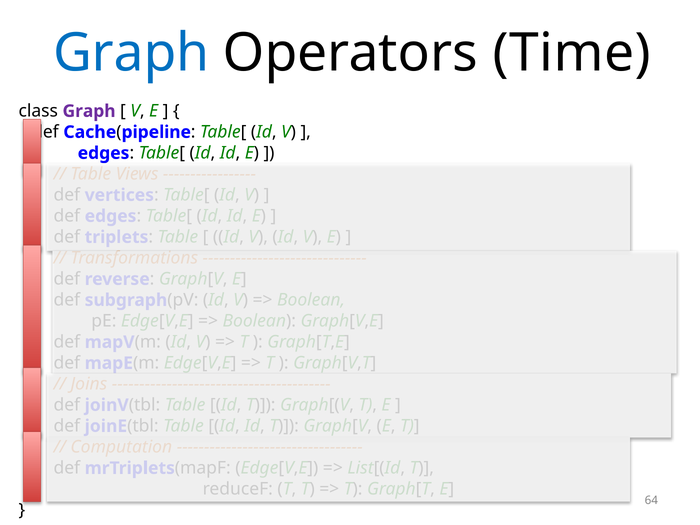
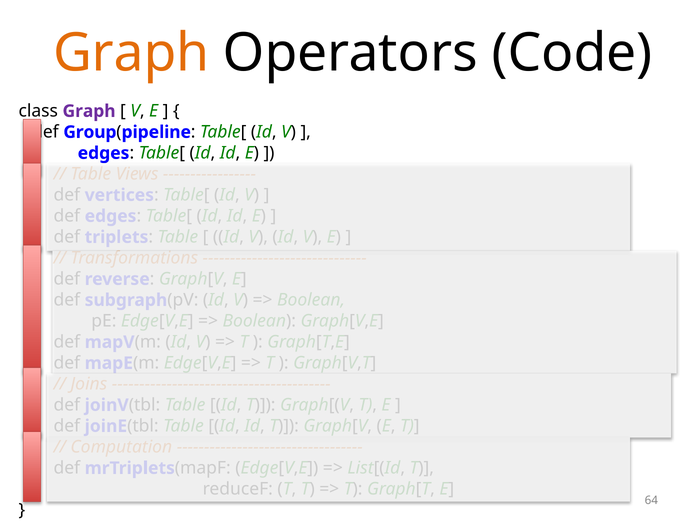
Graph colour: blue -> orange (131, 53)
Time: Time -> Code (572, 53)
Cache: Cache -> Group (90, 132)
